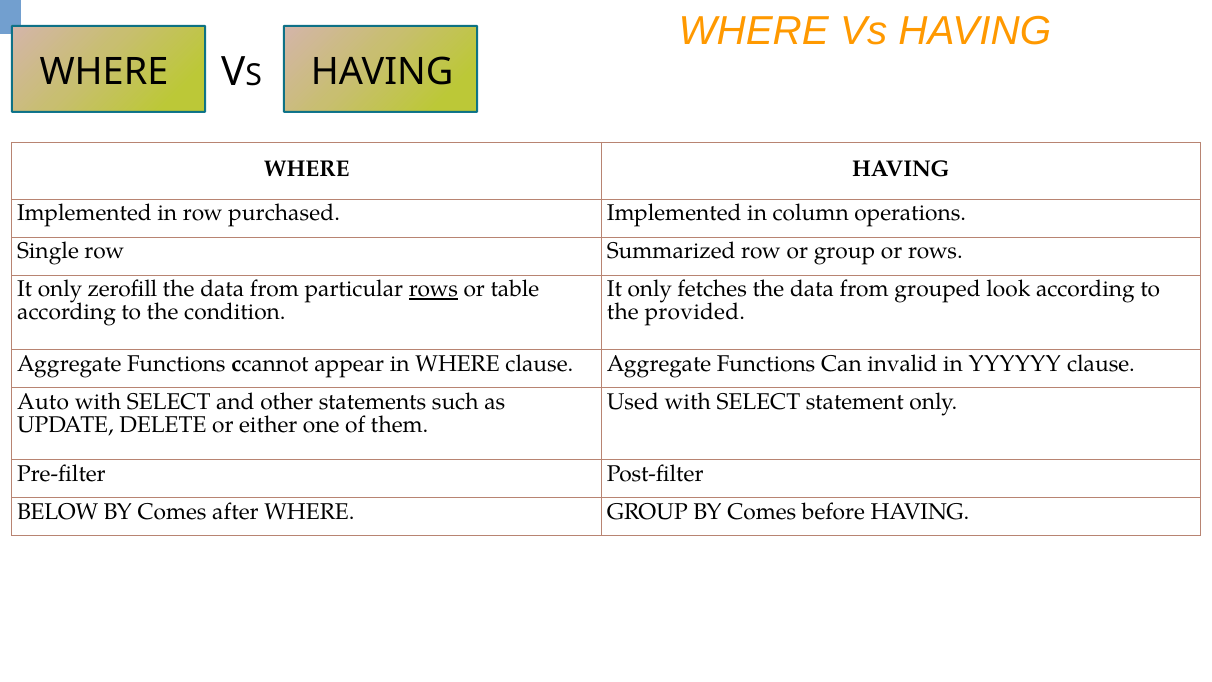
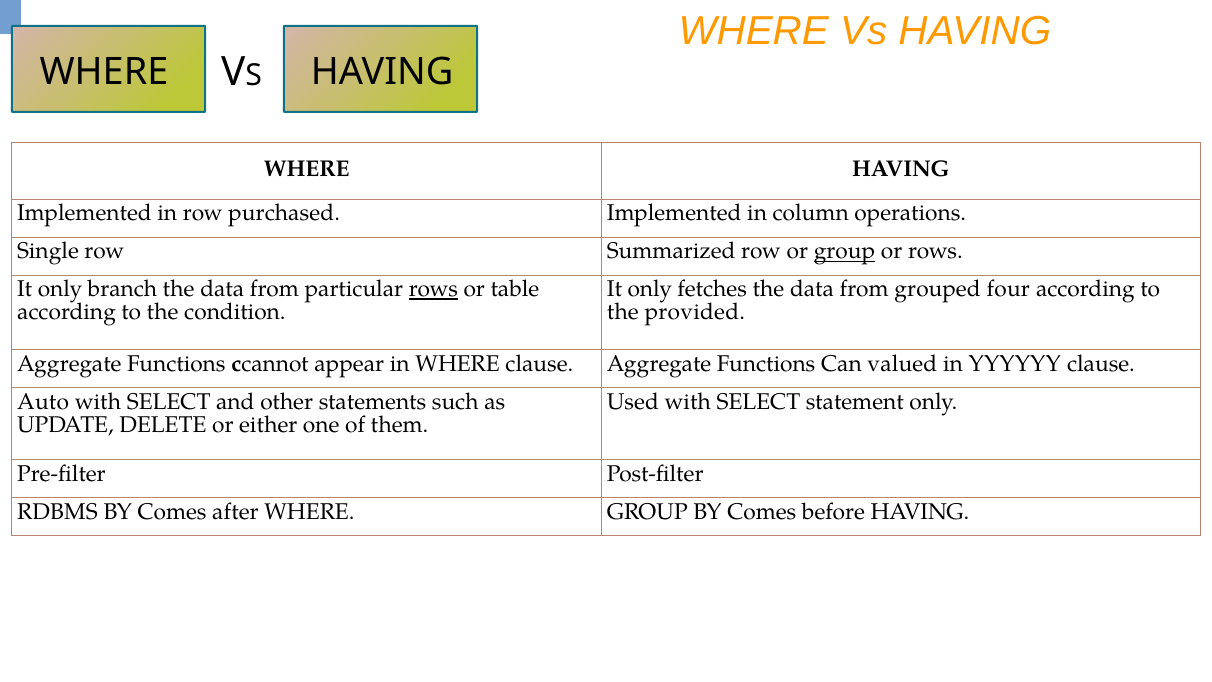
group underline: none -> present (845, 251)
zerofill: zerofill -> branch (122, 289)
look: look -> four (1008, 289)
invalid: invalid -> valued (902, 364)
BELOW: BELOW -> RDBMS (57, 512)
